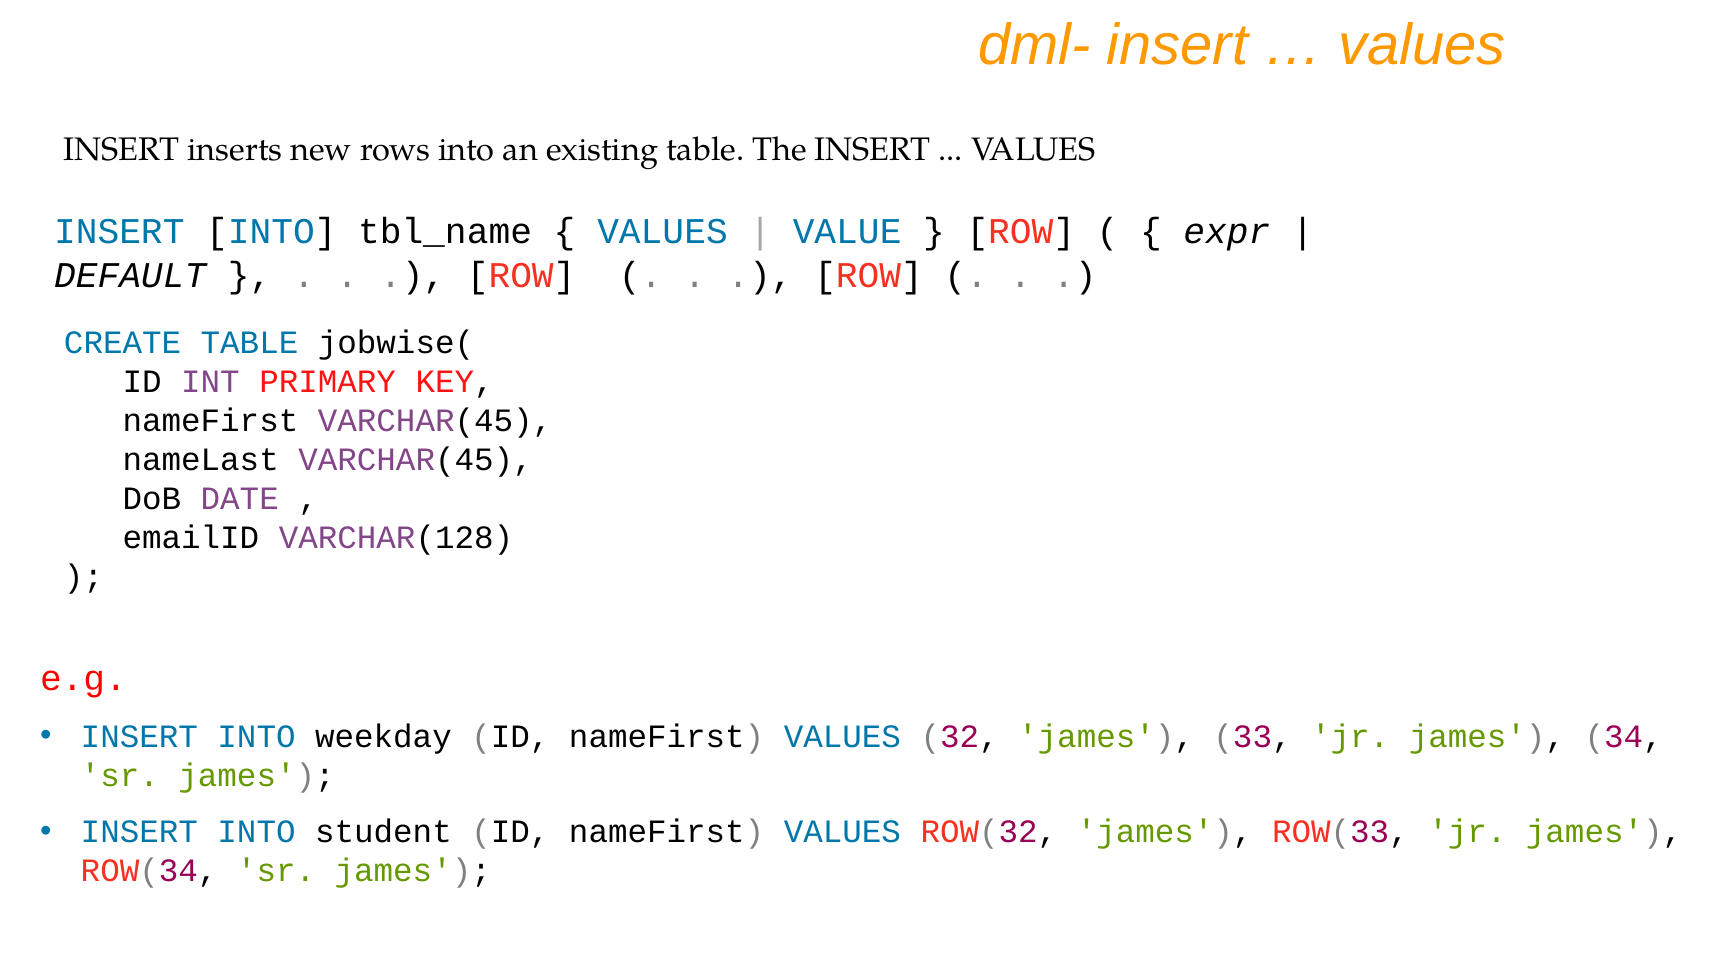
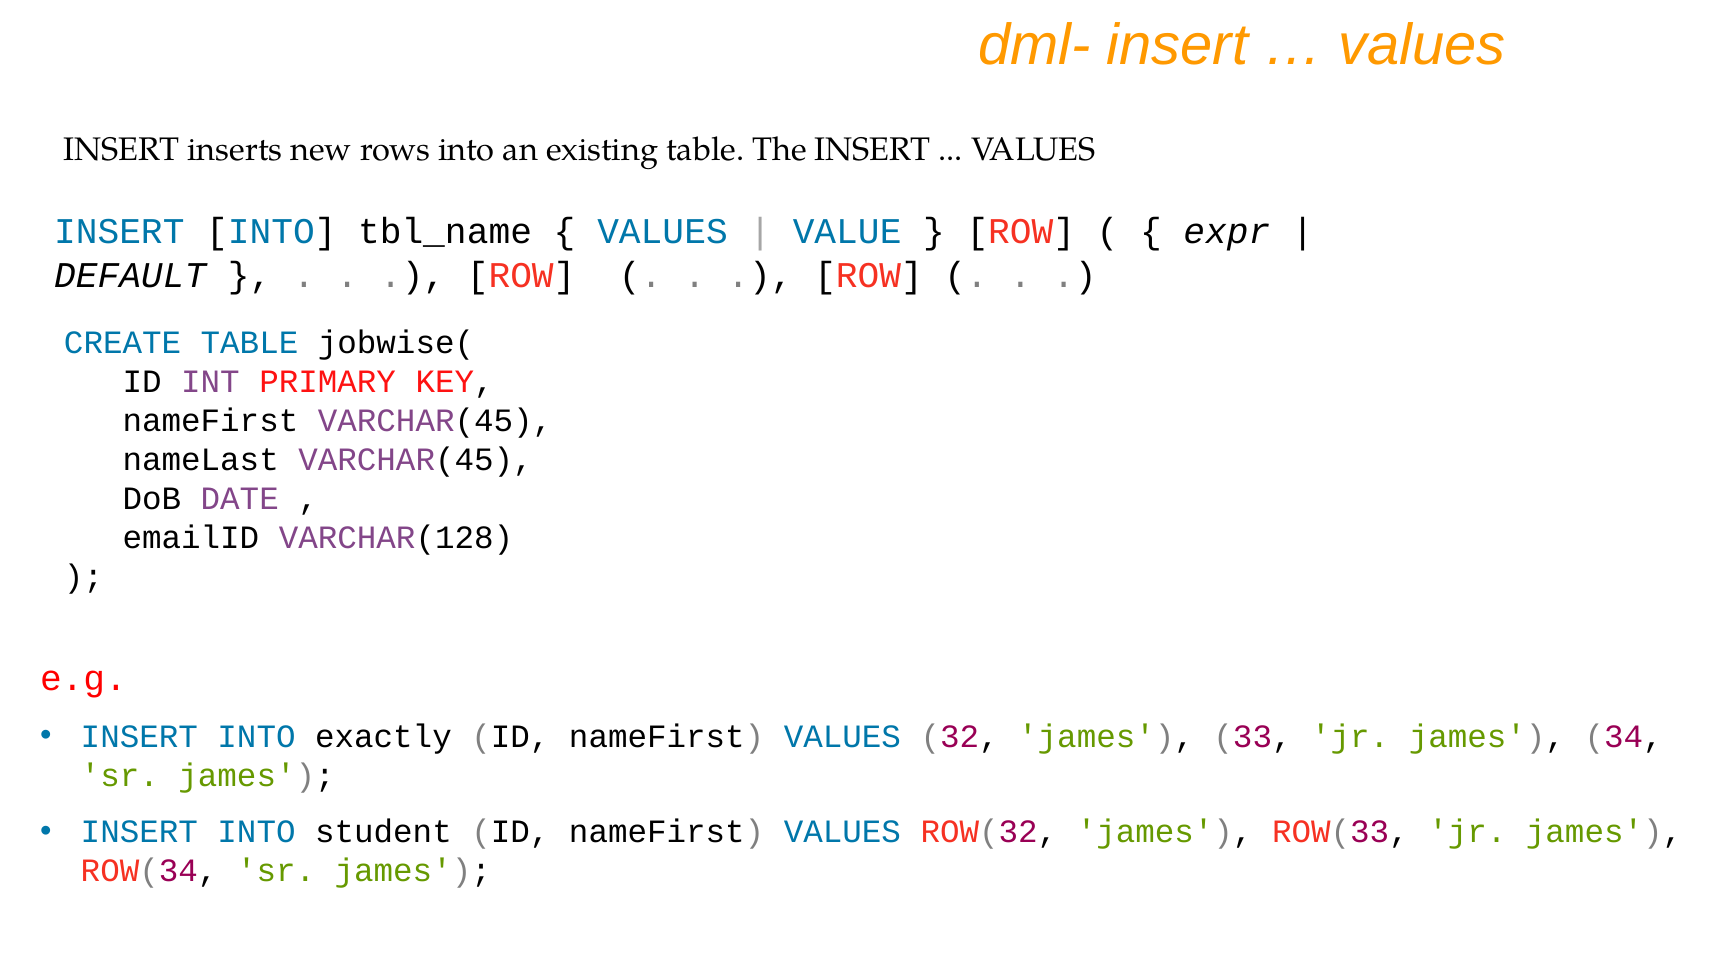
weekday: weekday -> exactly (383, 736)
